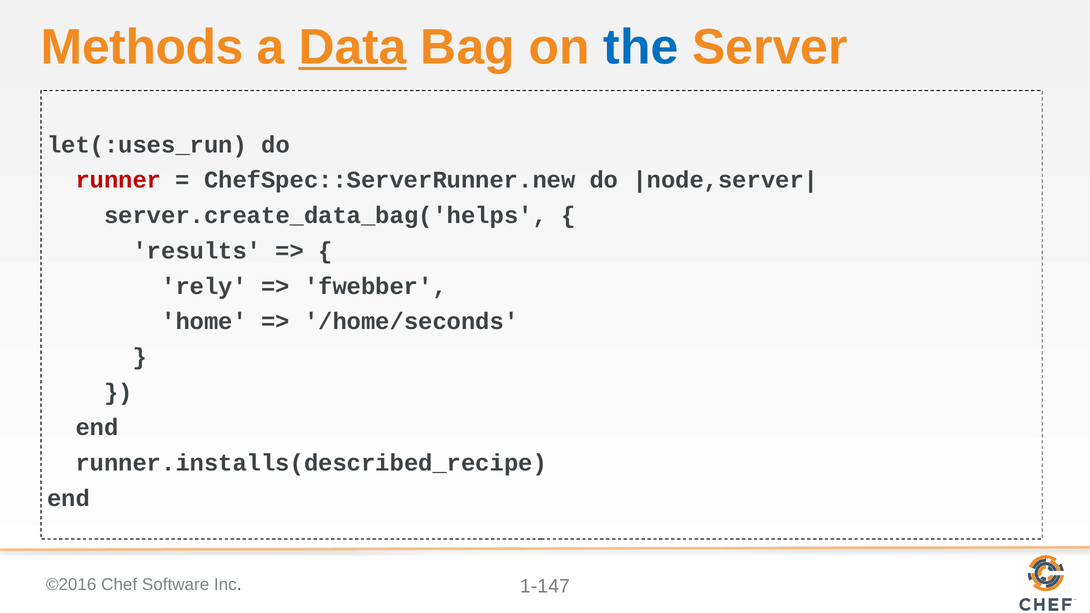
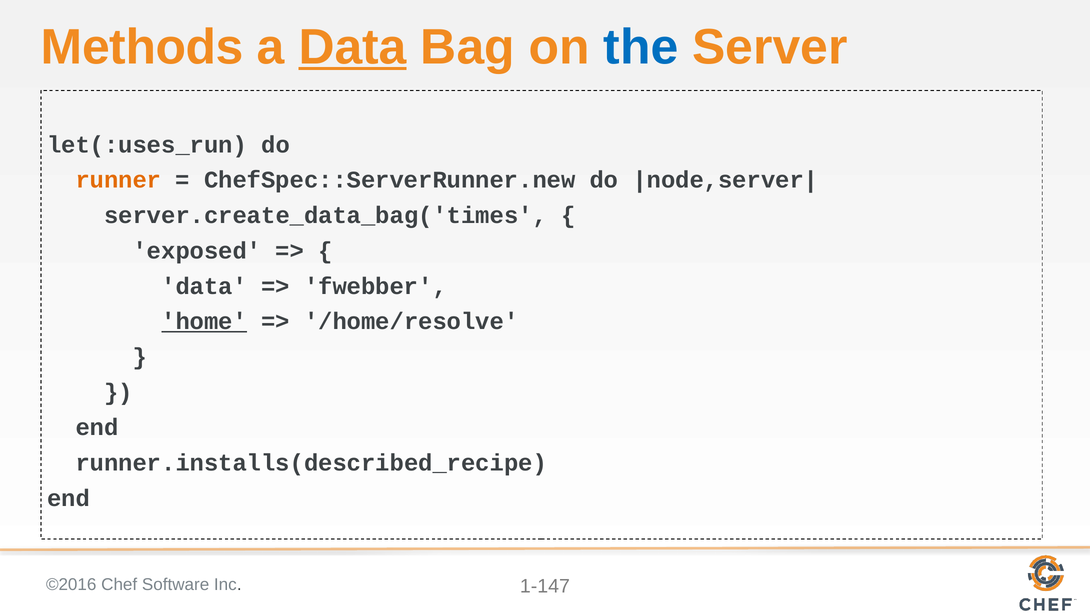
runner colour: red -> orange (118, 180)
server.create_data_bag('helps: server.create_data_bag('helps -> server.create_data_bag('times (326, 215)
results: results -> exposed (197, 251)
rely: rely -> data (204, 286)
home underline: none -> present (204, 322)
/home/seconds: /home/seconds -> /home/resolve (411, 322)
